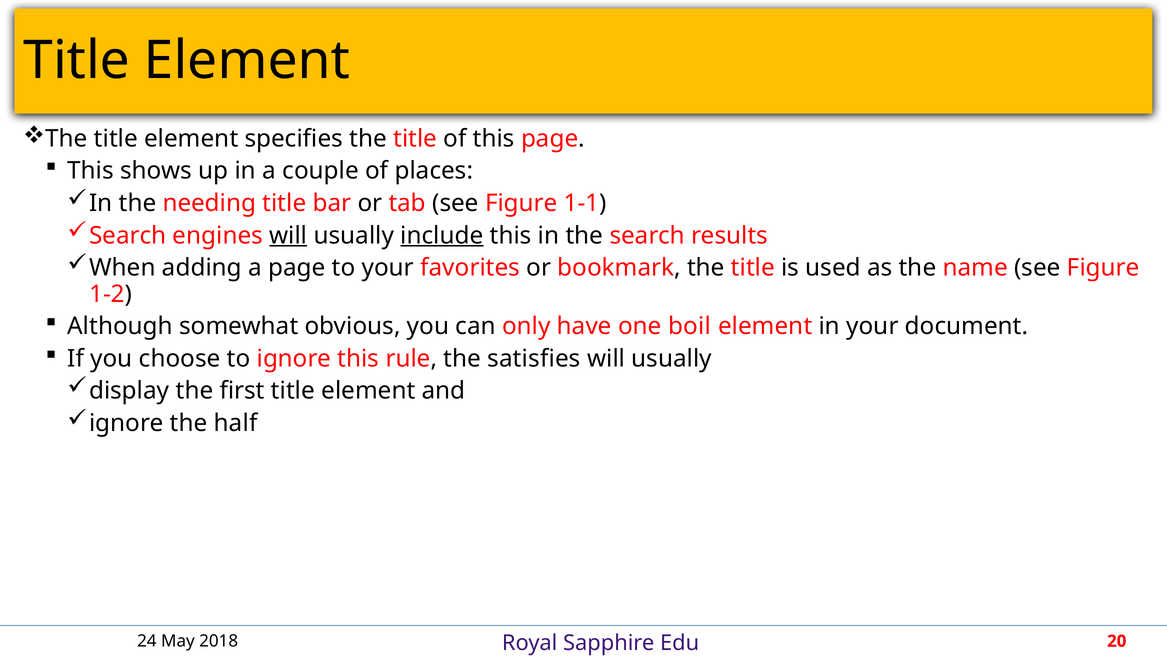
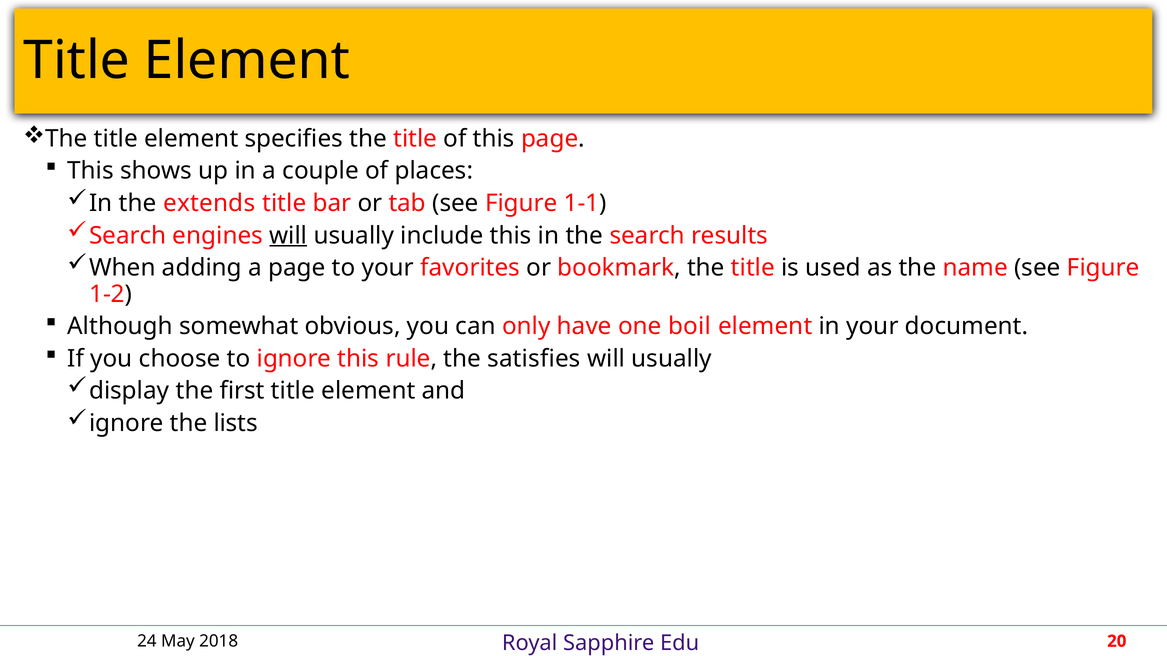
needing: needing -> extends (209, 203)
include underline: present -> none (442, 236)
half: half -> lists (236, 424)
